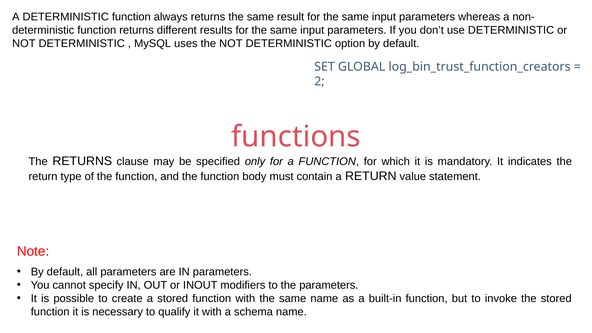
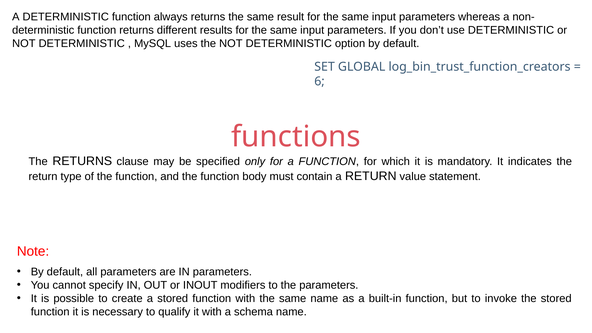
2: 2 -> 6 (320, 81)
